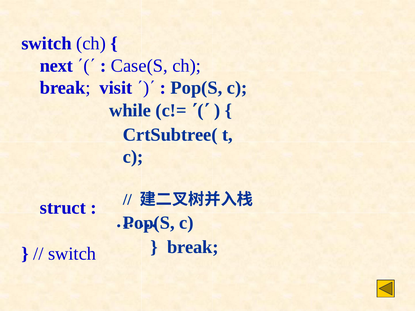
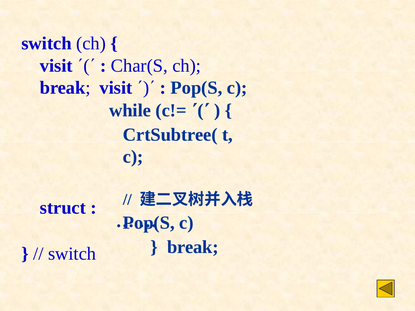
next: next -> visit (56, 66)
Case(S: Case(S -> Char(S (139, 66)
